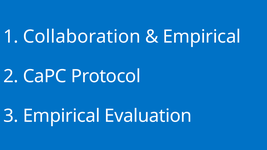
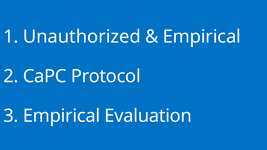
Collaboration: Collaboration -> Unauthorized (82, 37)
